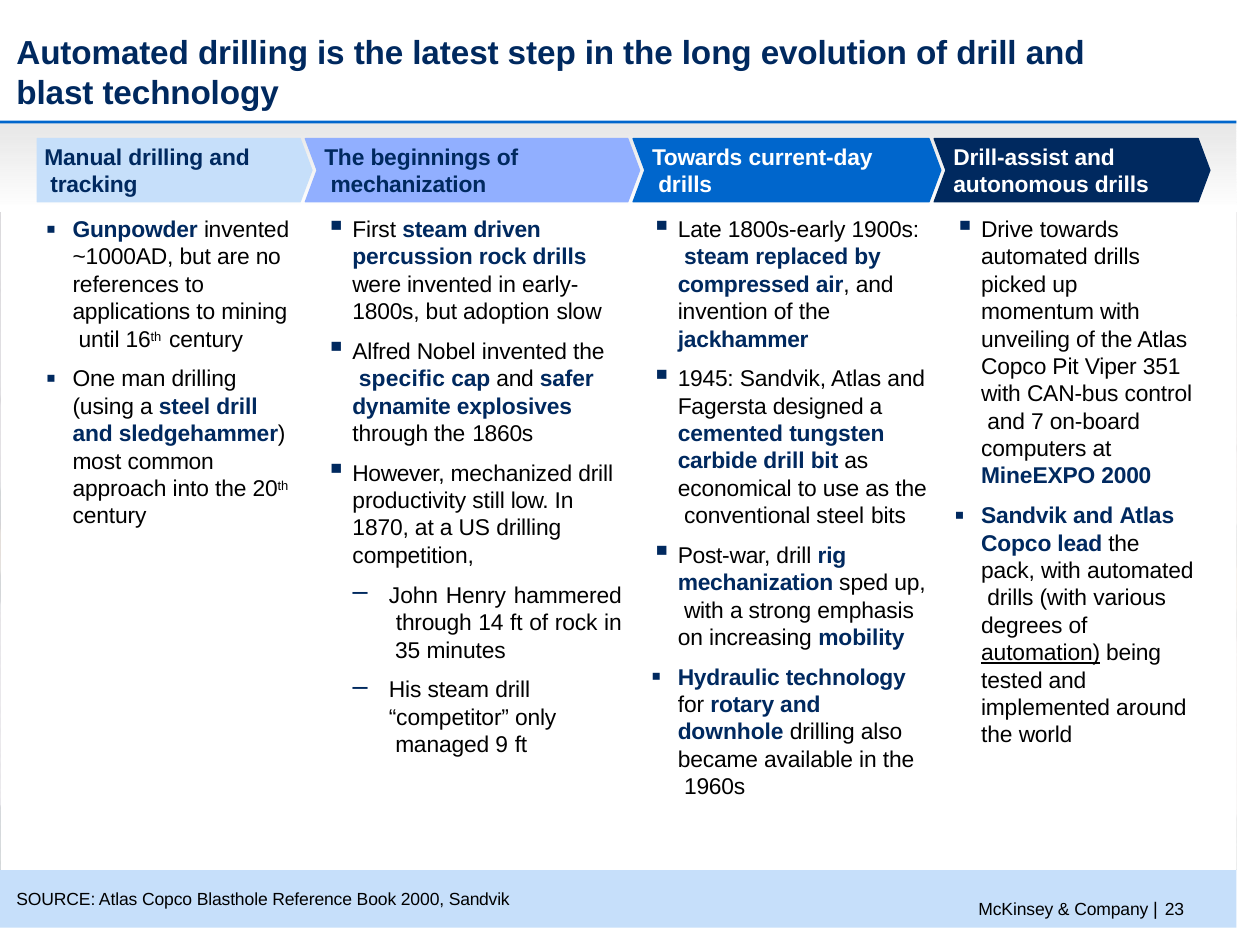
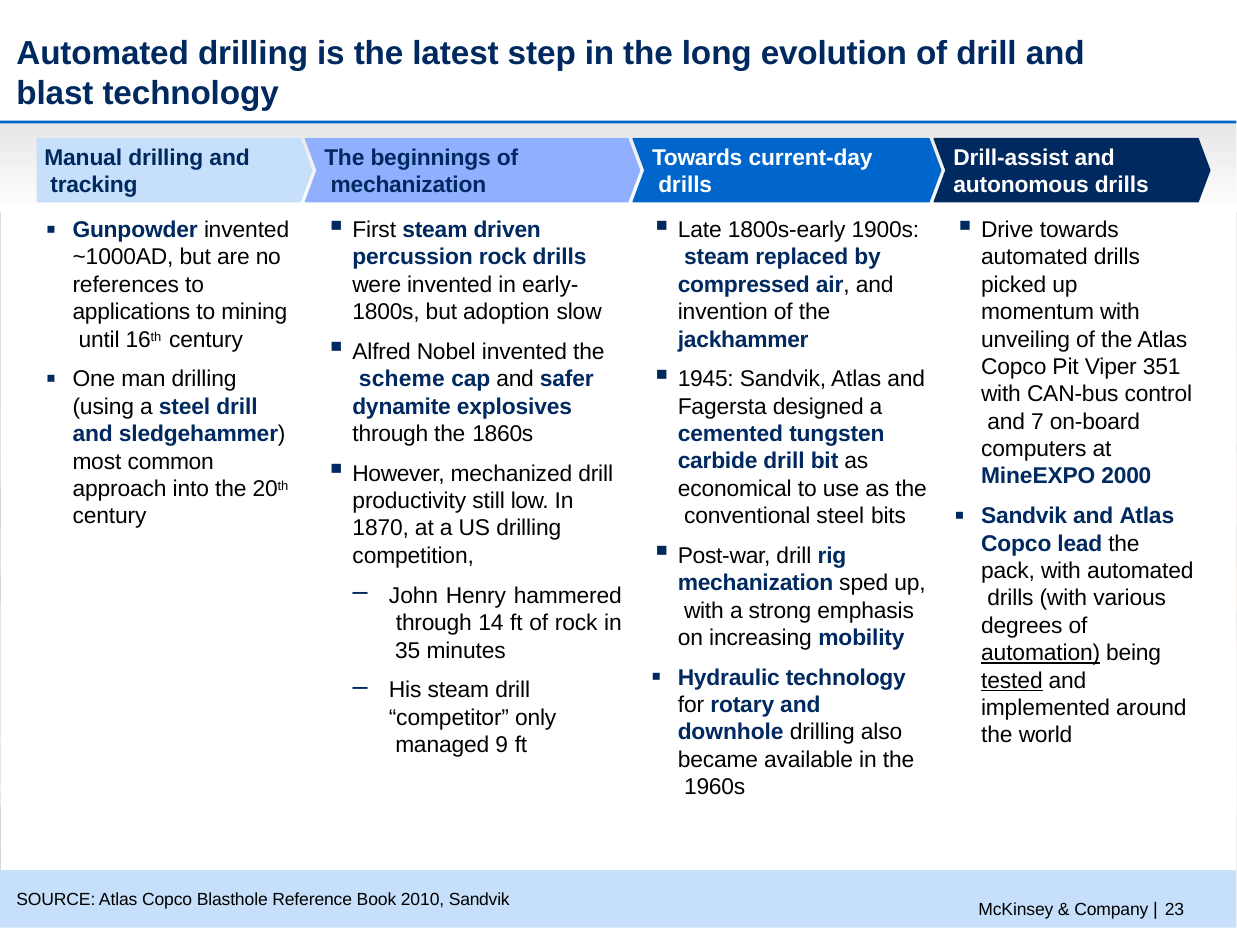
specific: specific -> scheme (402, 379)
tested underline: none -> present (1012, 680)
Book 2000: 2000 -> 2010 (423, 899)
